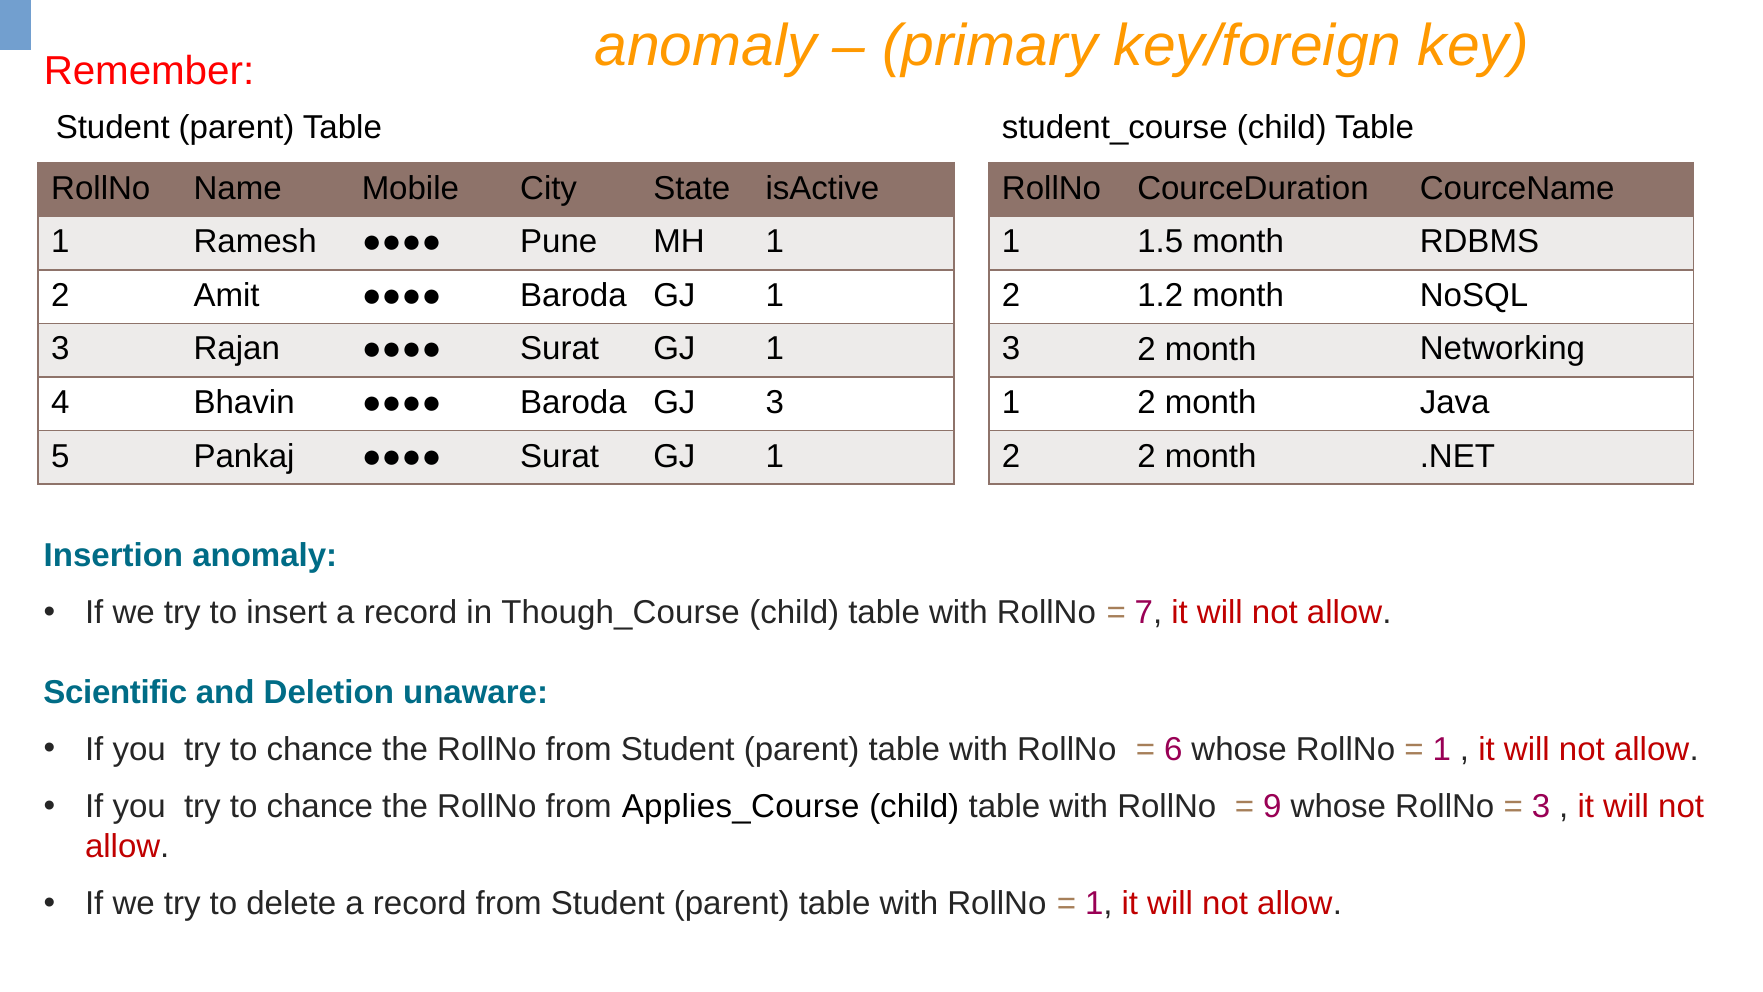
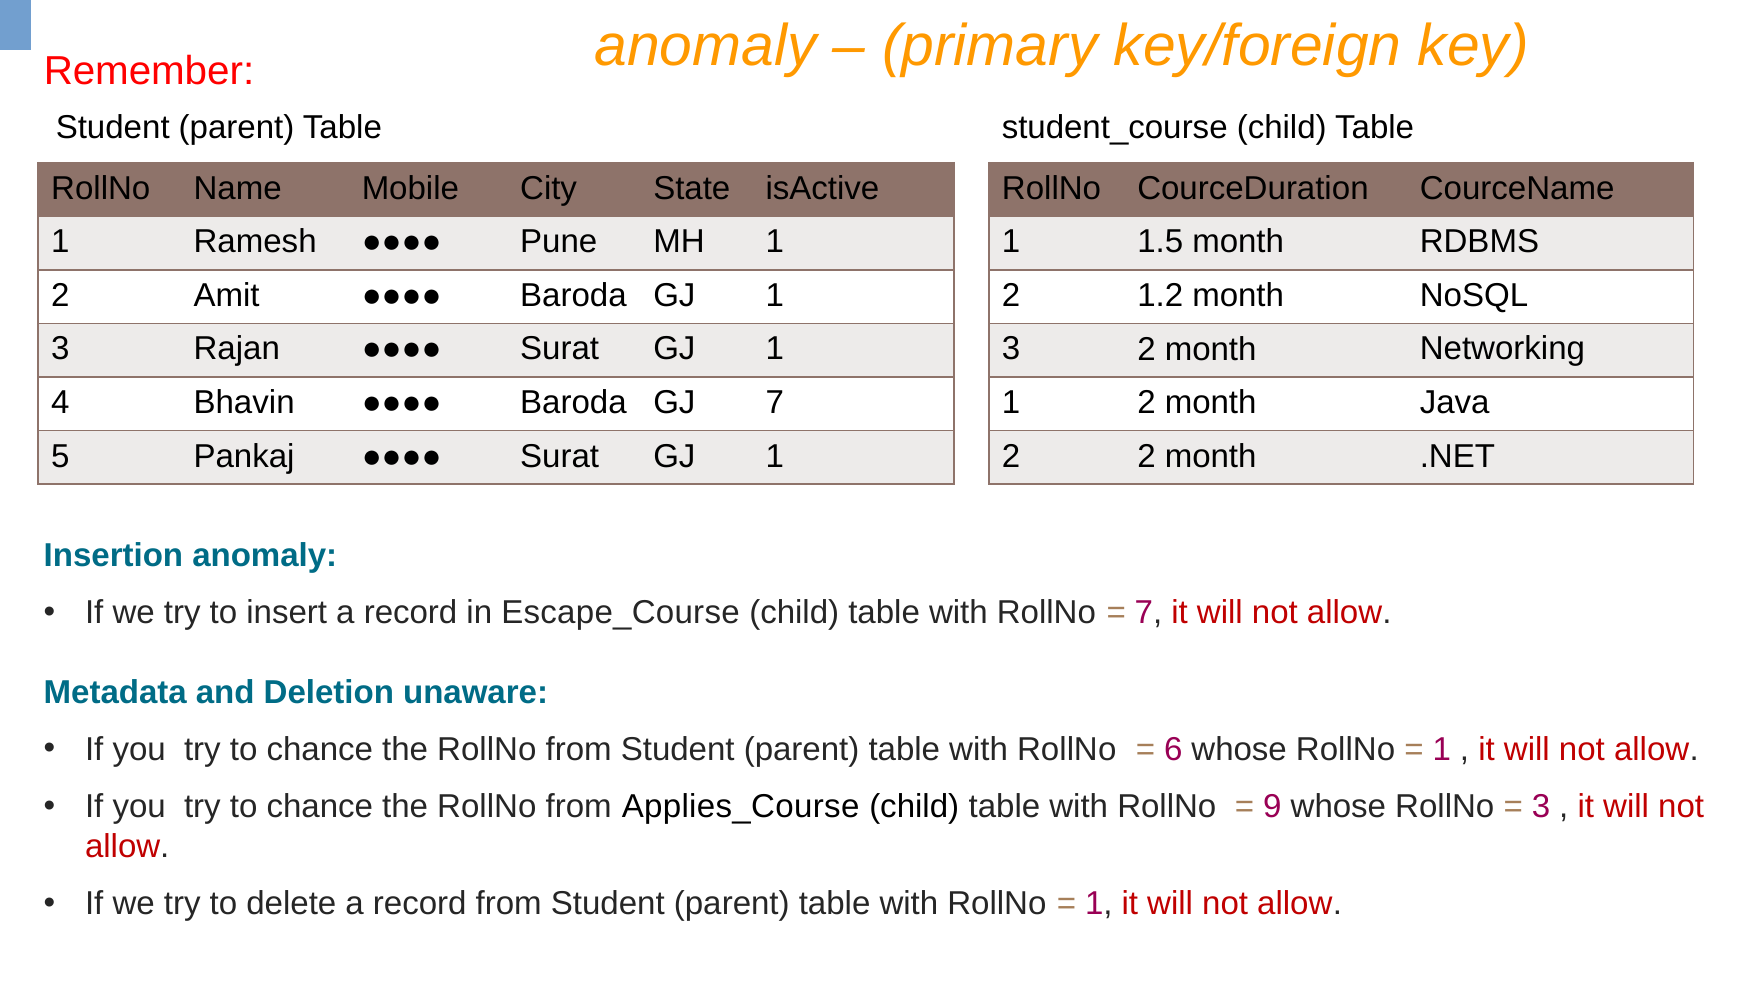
GJ 3: 3 -> 7 (775, 403)
Though_Course: Though_Course -> Escape_Course (621, 613)
Scientific: Scientific -> Metadata (115, 692)
